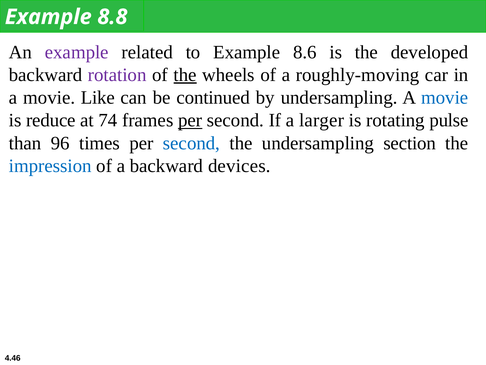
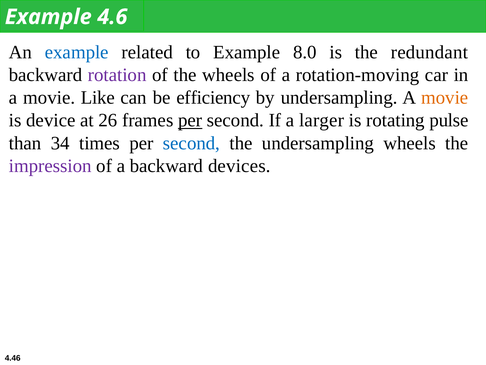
8.8: 8.8 -> 4.6 (112, 17)
example colour: purple -> blue (77, 52)
8.6: 8.6 -> 8.0 (305, 52)
developed: developed -> redundant (429, 52)
the underline: present -> none (185, 75)
roughly-moving: roughly-moving -> rotation-moving (358, 75)
continued: continued -> efficiency (213, 98)
movie colour: blue -> orange (445, 98)
reduce: reduce -> device (51, 120)
74: 74 -> 26 (108, 120)
96: 96 -> 34 (60, 143)
undersampling section: section -> wheels (410, 143)
impression colour: blue -> purple (50, 166)
